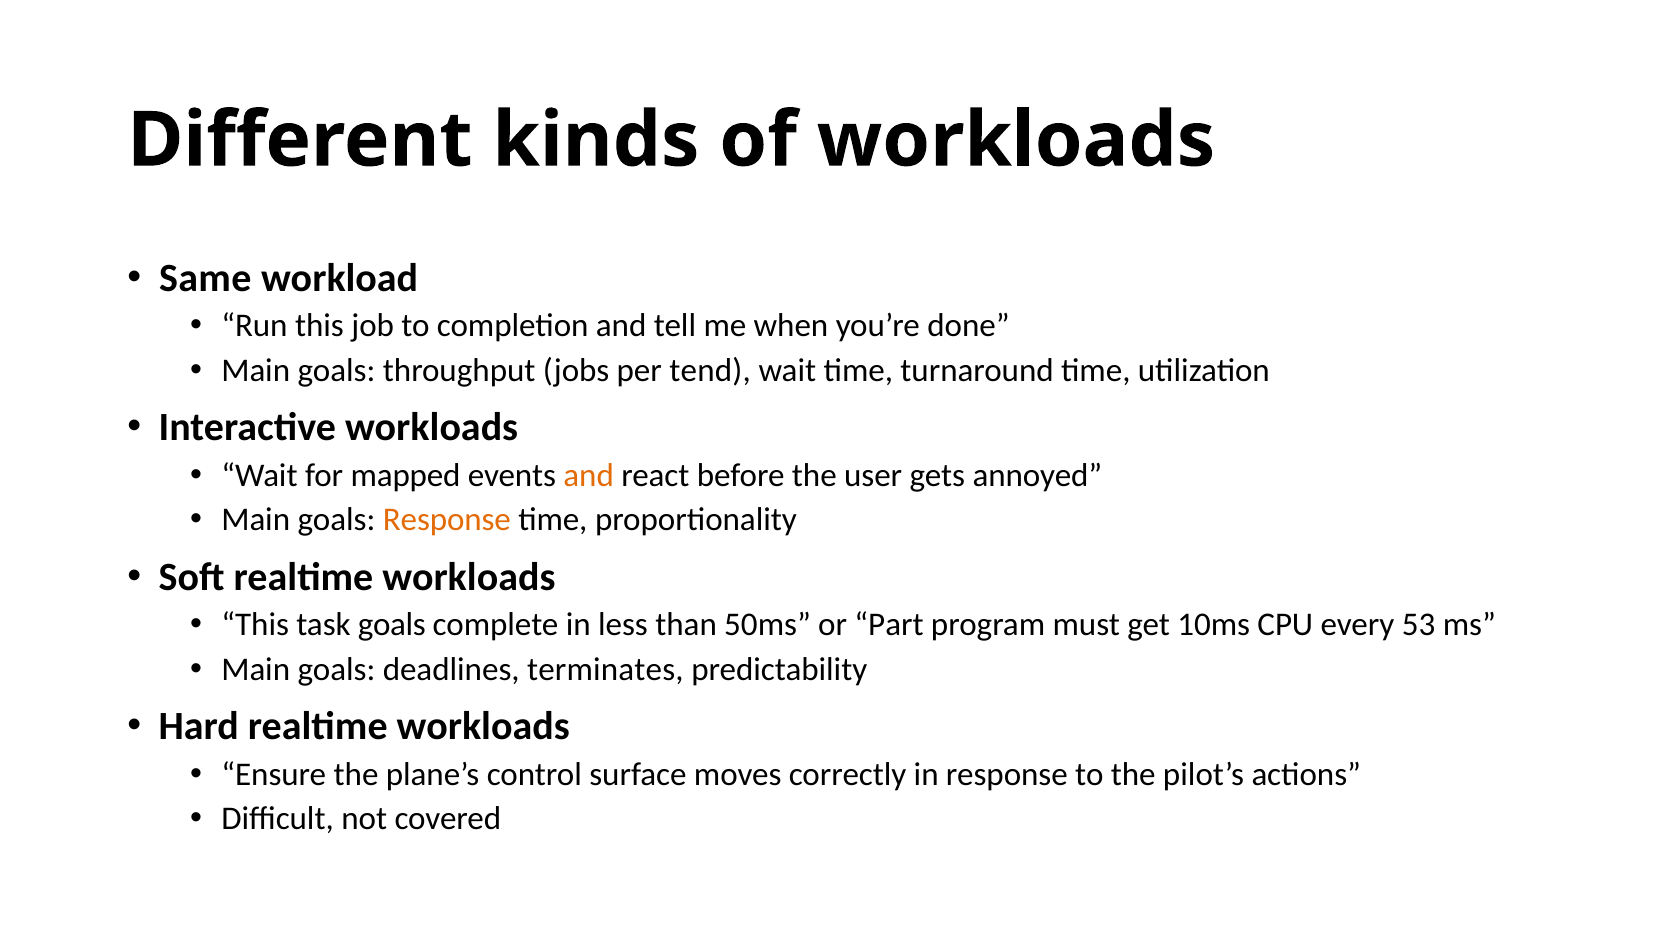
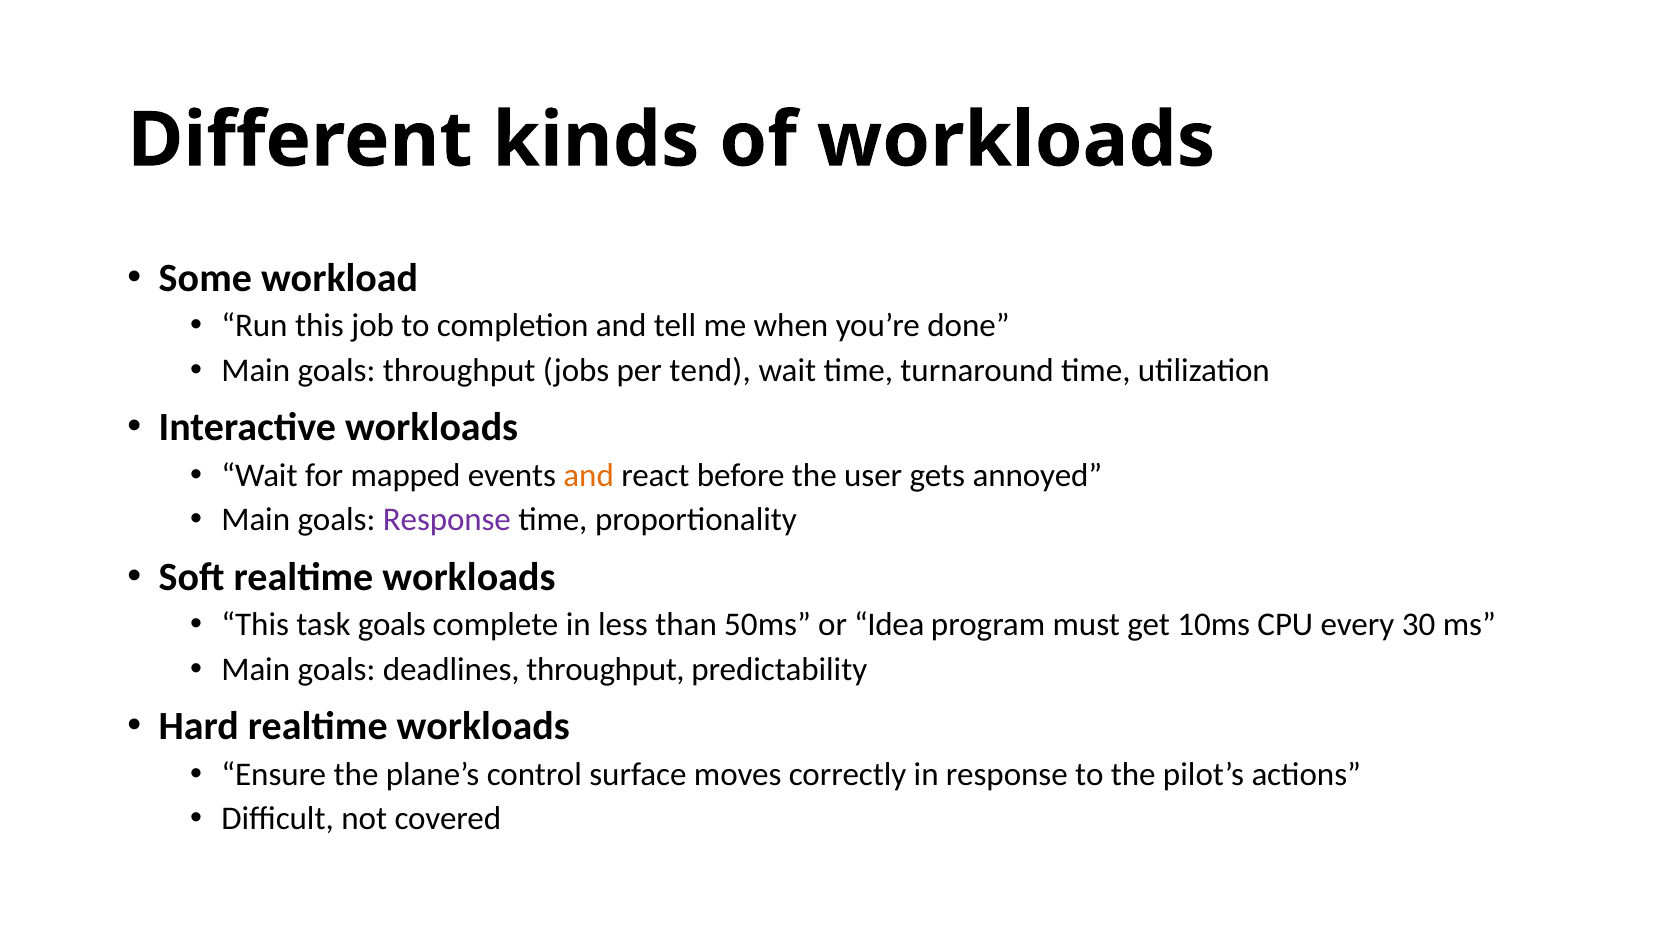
Same: Same -> Some (205, 278)
Response colour: orange -> purple (447, 520)
Part: Part -> Idea (889, 625)
53: 53 -> 30 (1419, 625)
deadlines terminates: terminates -> throughput (606, 669)
